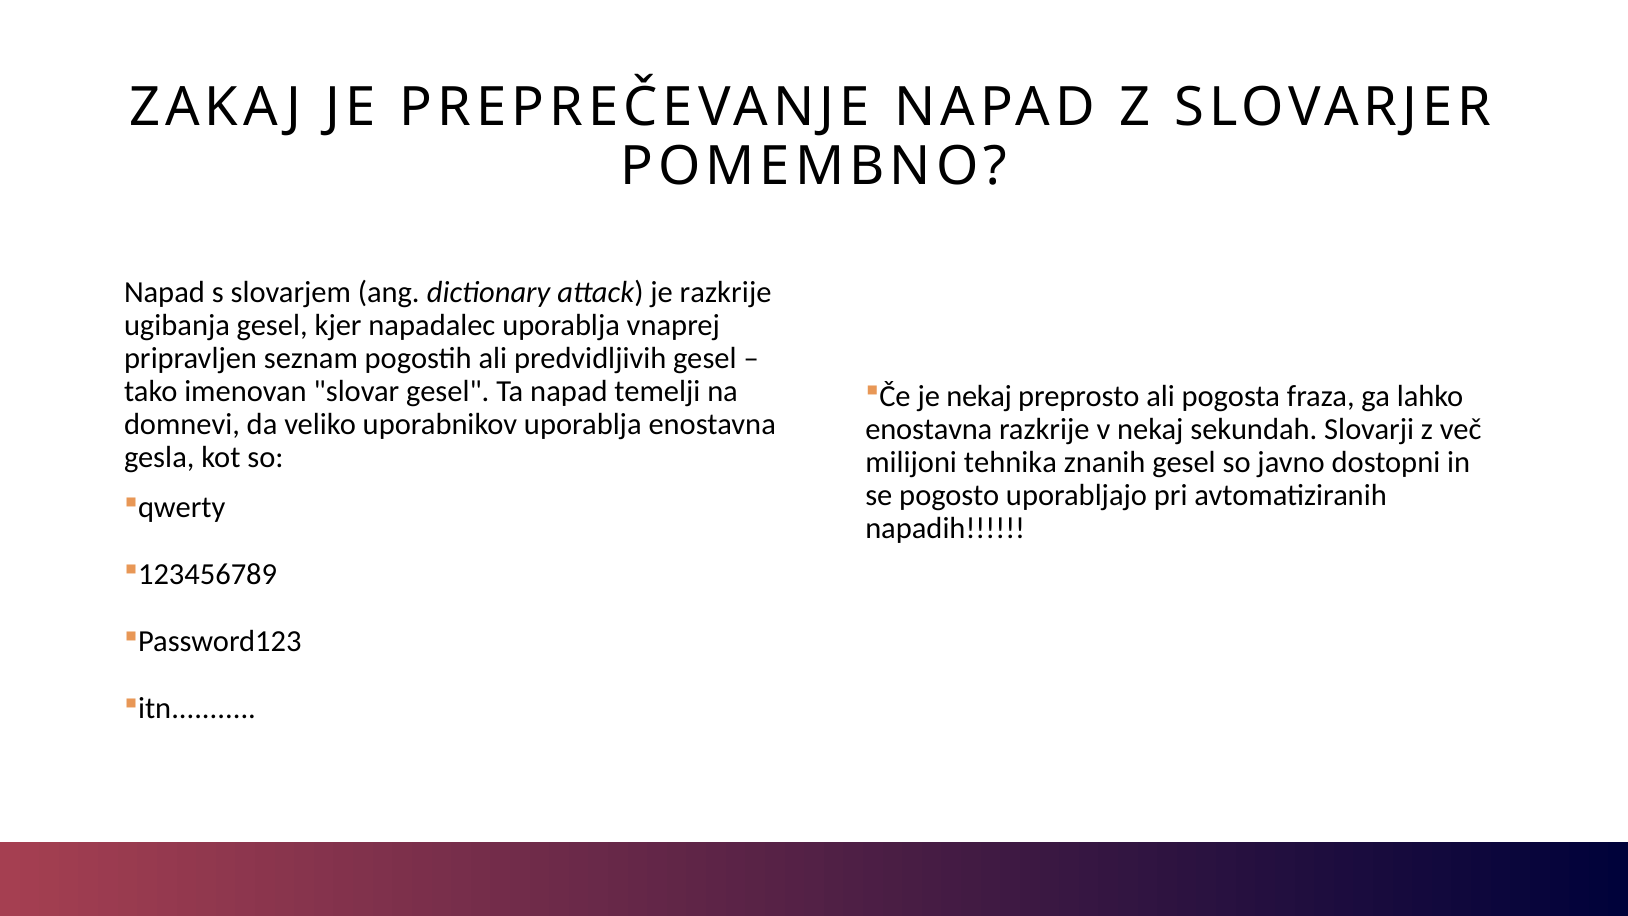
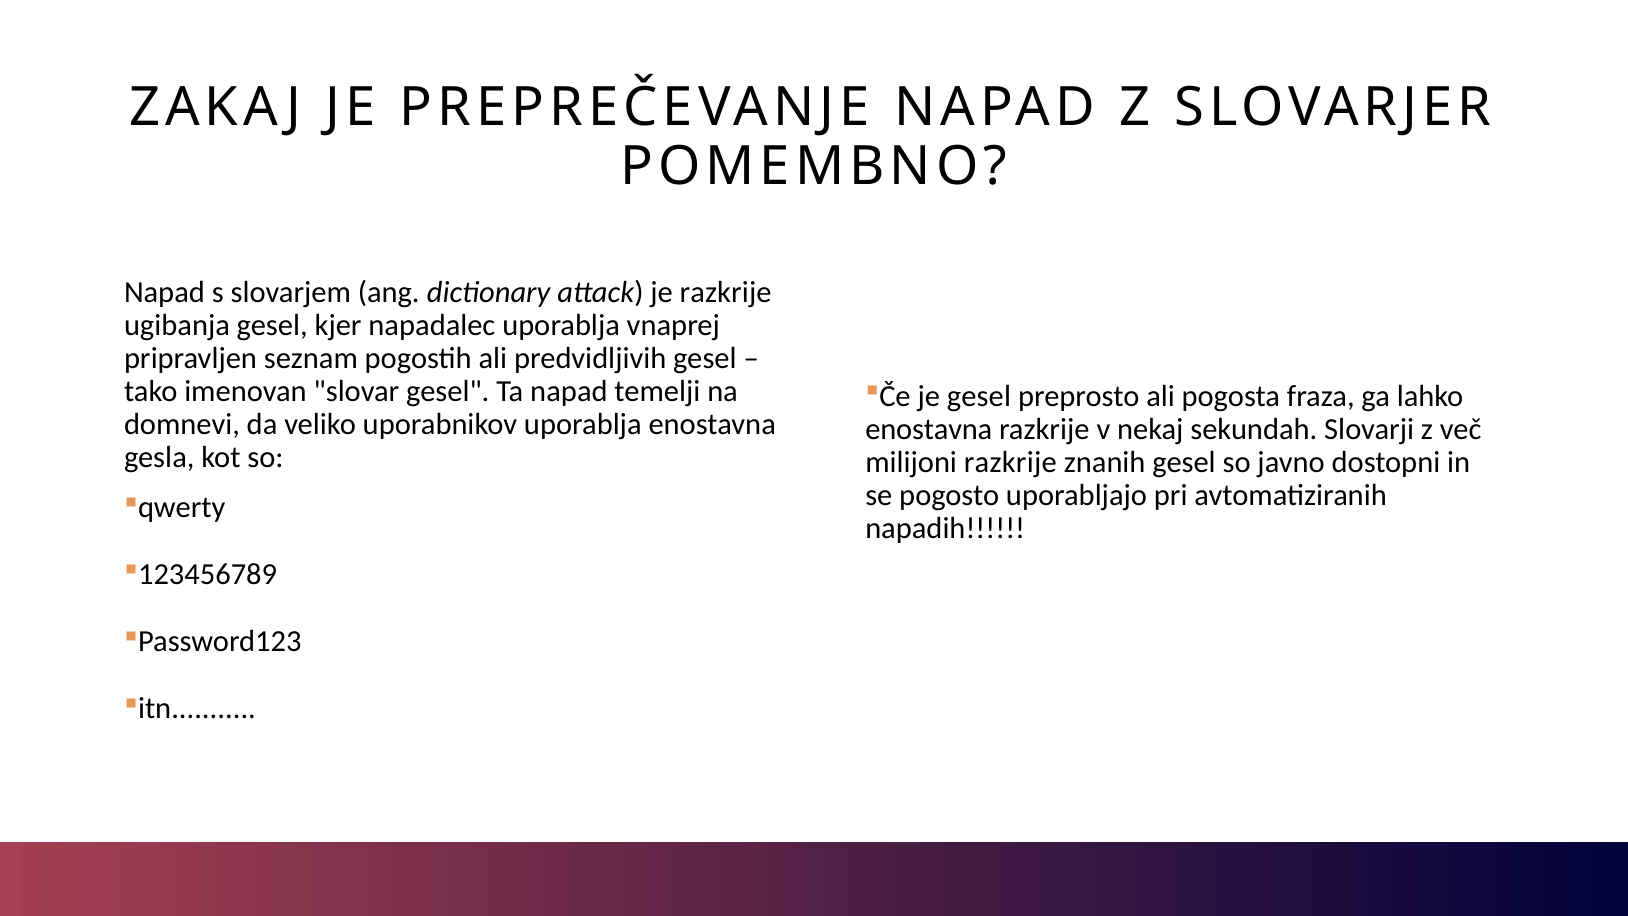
je nekaj: nekaj -> gesel (979, 396)
milijoni tehnika: tehnika -> razkrije (1010, 462)
